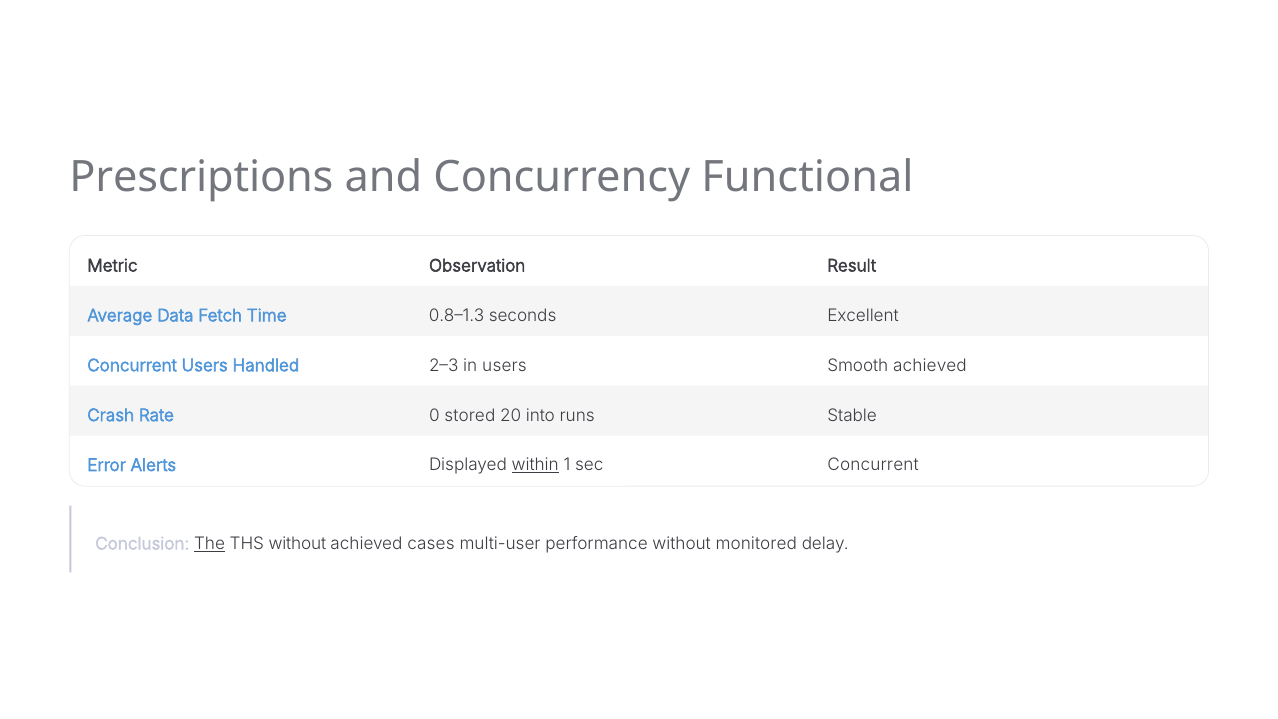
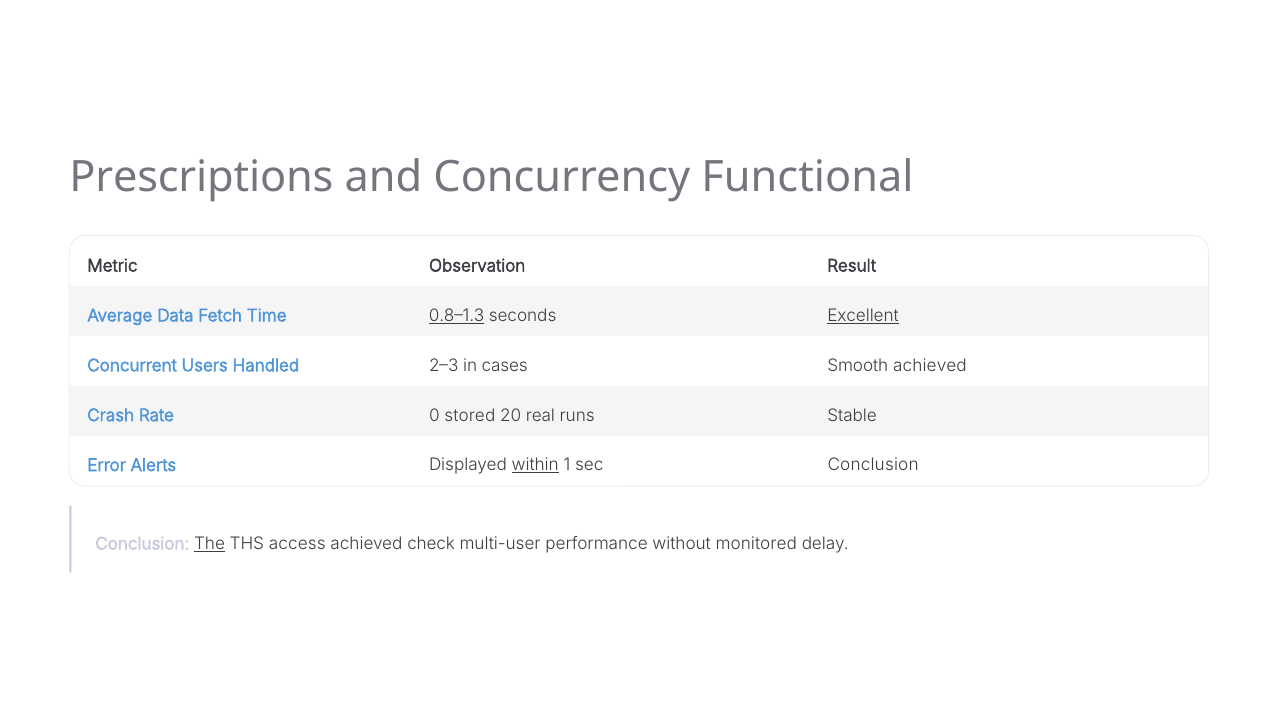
0.8–1.3 underline: none -> present (457, 316)
Excellent underline: none -> present (863, 316)
in users: users -> cases (505, 366)
into: into -> real (540, 415)
sec Concurrent: Concurrent -> Conclusion (873, 465)
THS without: without -> access (297, 544)
cases: cases -> check (431, 544)
